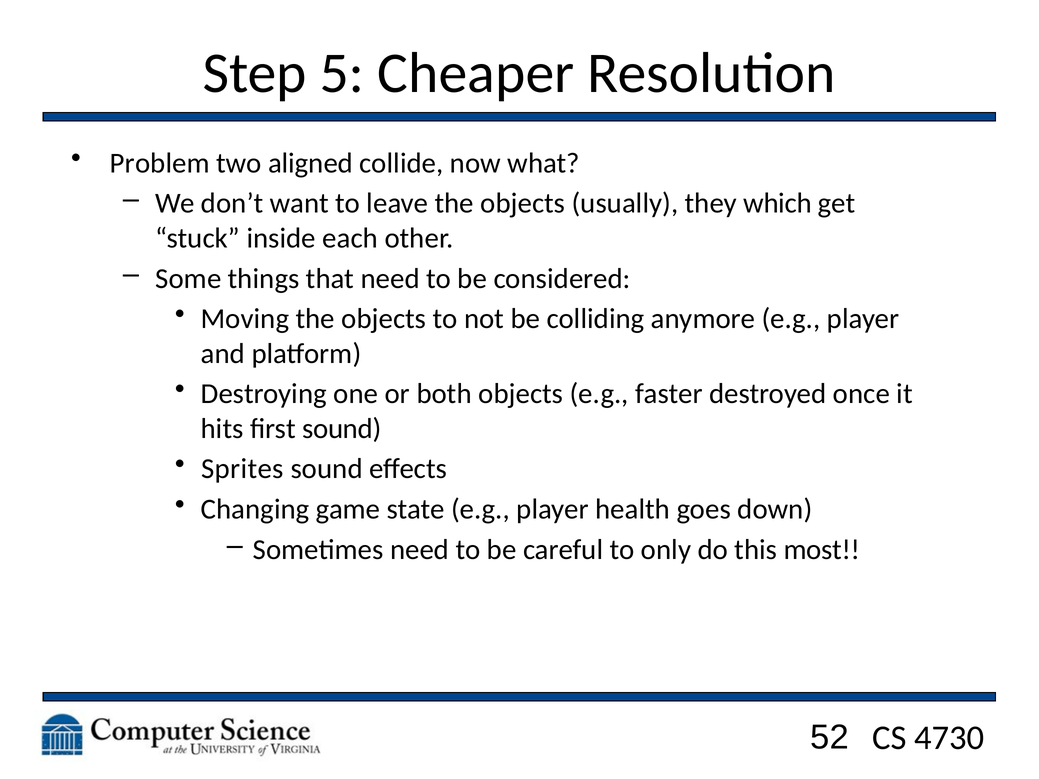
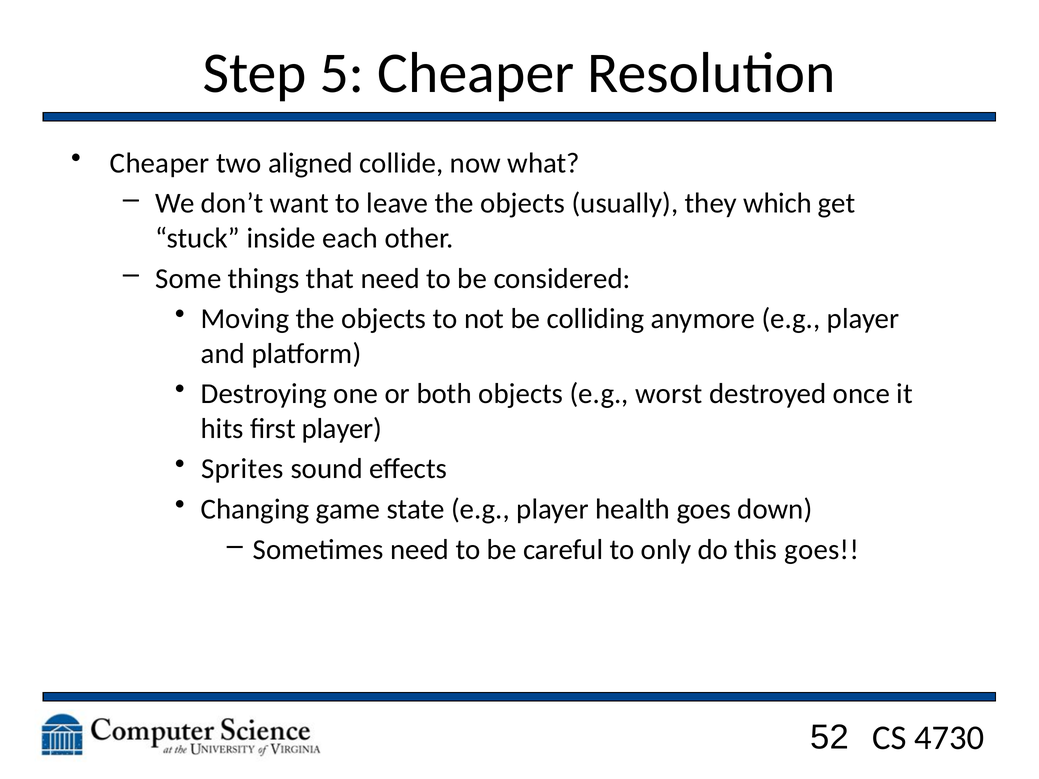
Problem: Problem -> Cheaper (160, 163)
faster: faster -> worst (669, 394)
first sound: sound -> player (342, 429)
this most: most -> goes (822, 550)
